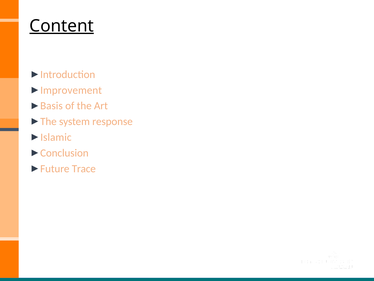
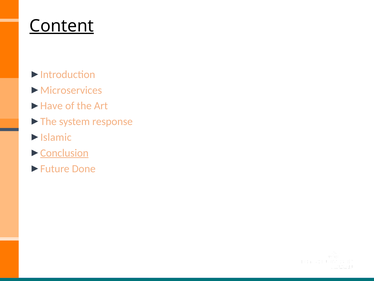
Improvement: Improvement -> Microservices (71, 90)
Basis: Basis -> Have (51, 106)
Conclusion underline: none -> present (64, 153)
Trace: Trace -> Done (84, 168)
